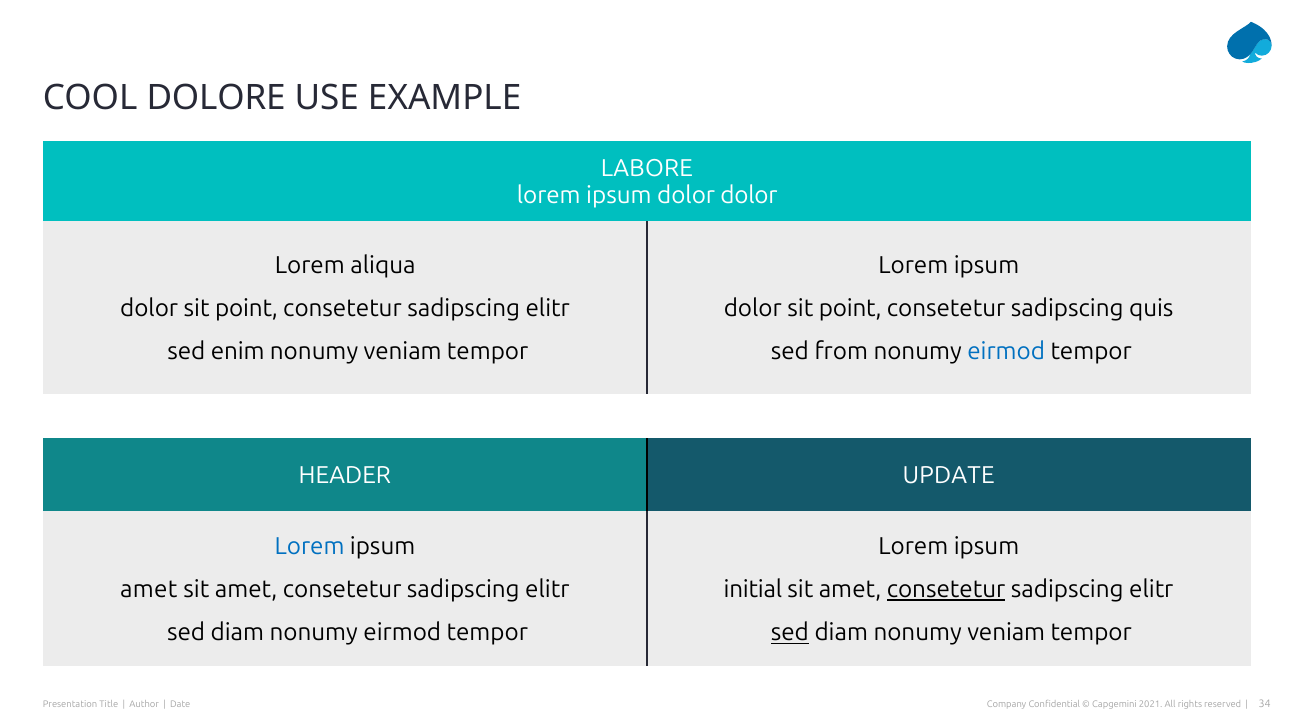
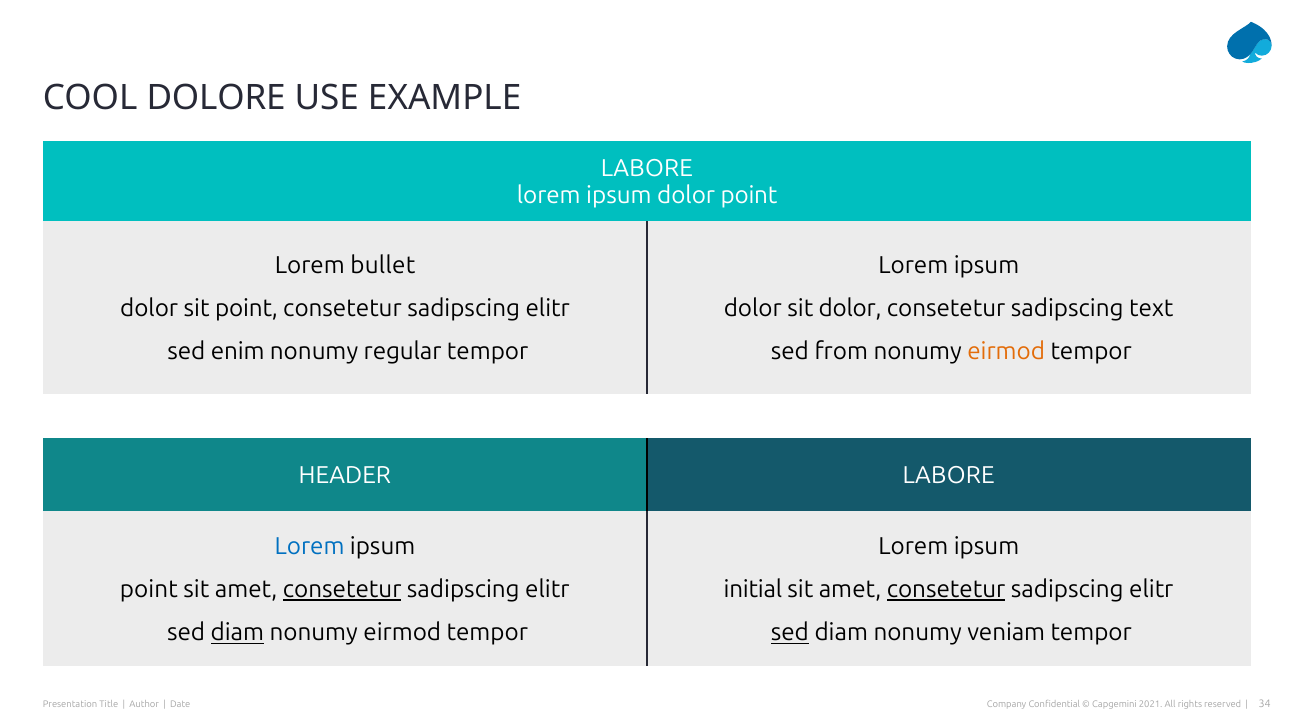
dolor dolor: dolor -> point (749, 196)
aliqua: aliqua -> bullet (383, 265)
point: point -> dolor (850, 308)
quis: quis -> text (1151, 308)
veniam: veniam -> regular (403, 352)
eirmod colour: blue -> orange (1006, 352)
UPDATE: UPDATE -> LABORE (949, 475)
amet: amet -> point (149, 589)
consetetur underline: none -> present (342, 589)
diam underline: none -> present (237, 633)
